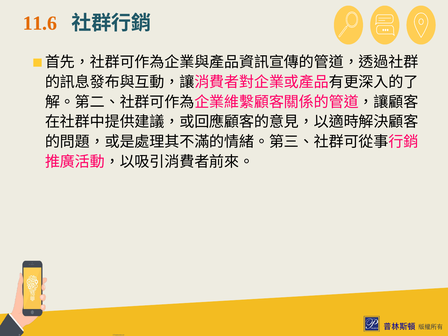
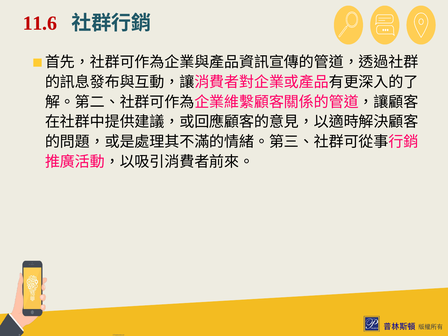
11.6 colour: orange -> red (40, 23)
